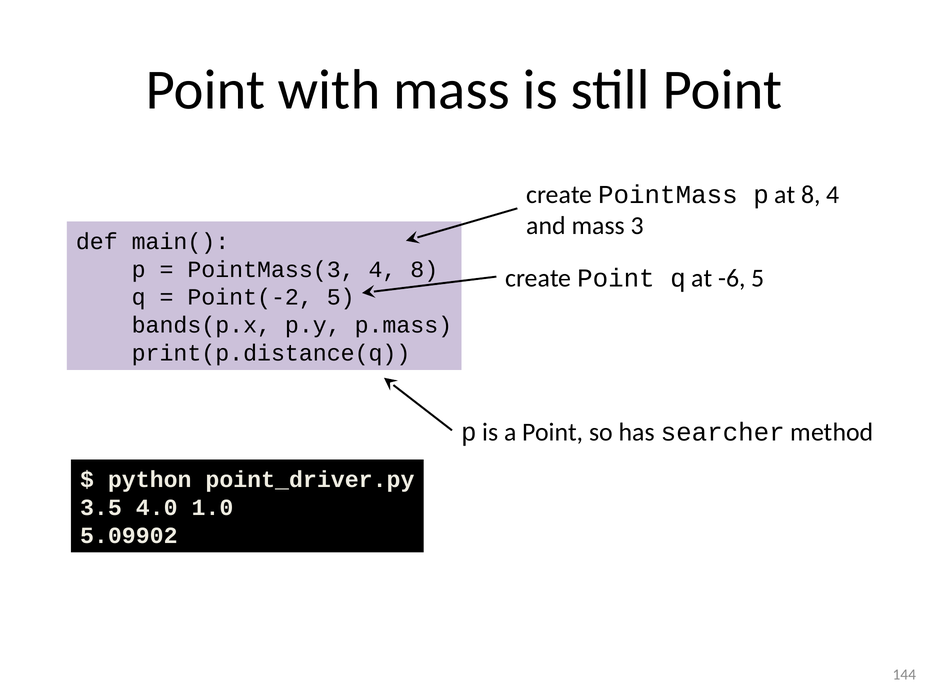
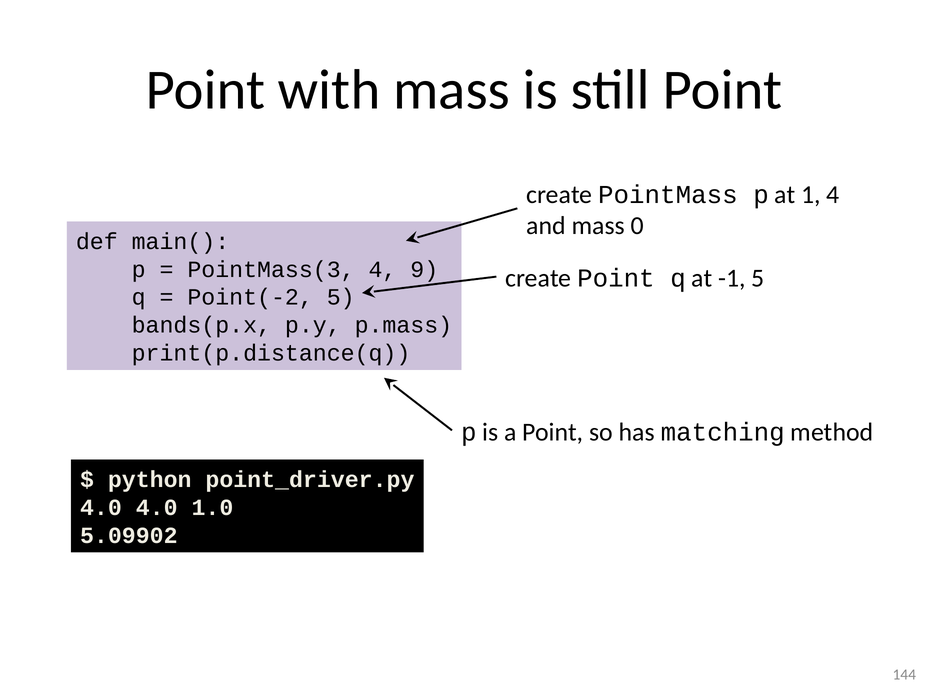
at 8: 8 -> 1 (811, 195)
3: 3 -> 0 (637, 226)
4 8: 8 -> 9 (424, 269)
-6: -6 -> -1 (732, 278)
searcher: searcher -> matching (723, 432)
3.5: 3.5 -> 4.0 (101, 507)
